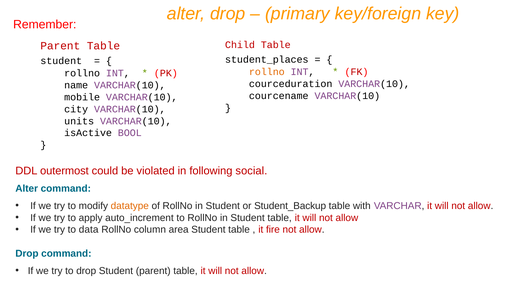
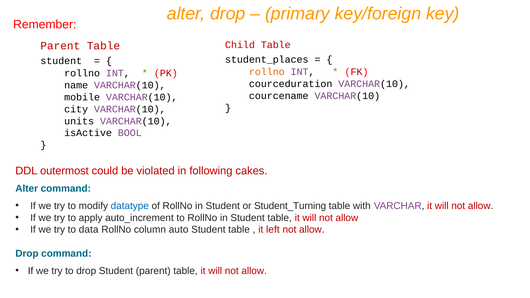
social: social -> cakes (251, 171)
datatype colour: orange -> blue (130, 206)
Student_Backup: Student_Backup -> Student_Turning (290, 206)
area: area -> auto (179, 230)
fire: fire -> left (273, 230)
